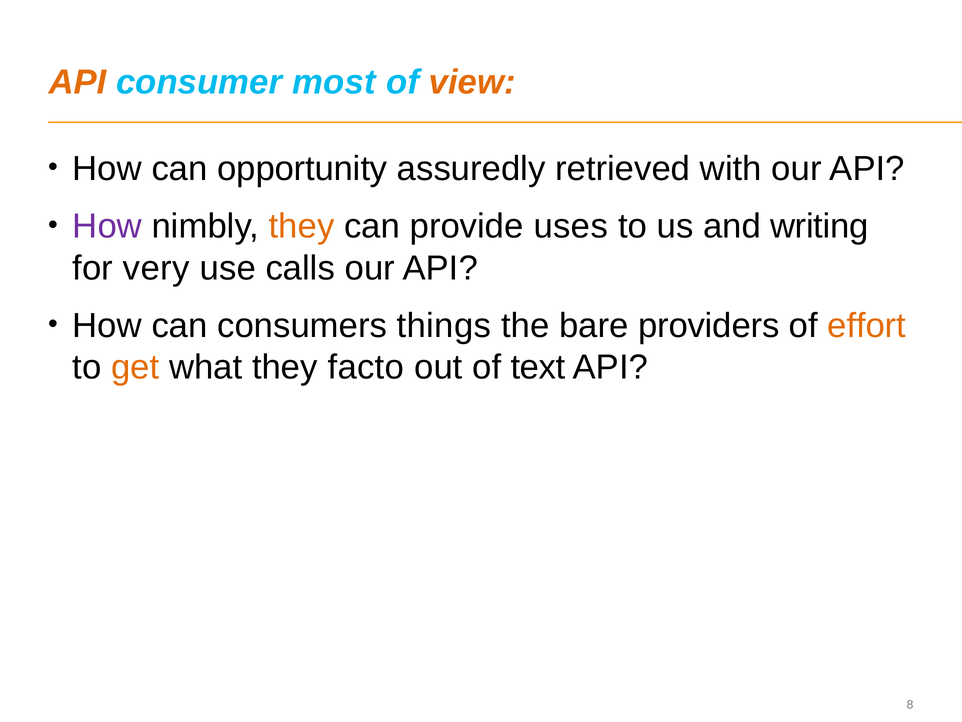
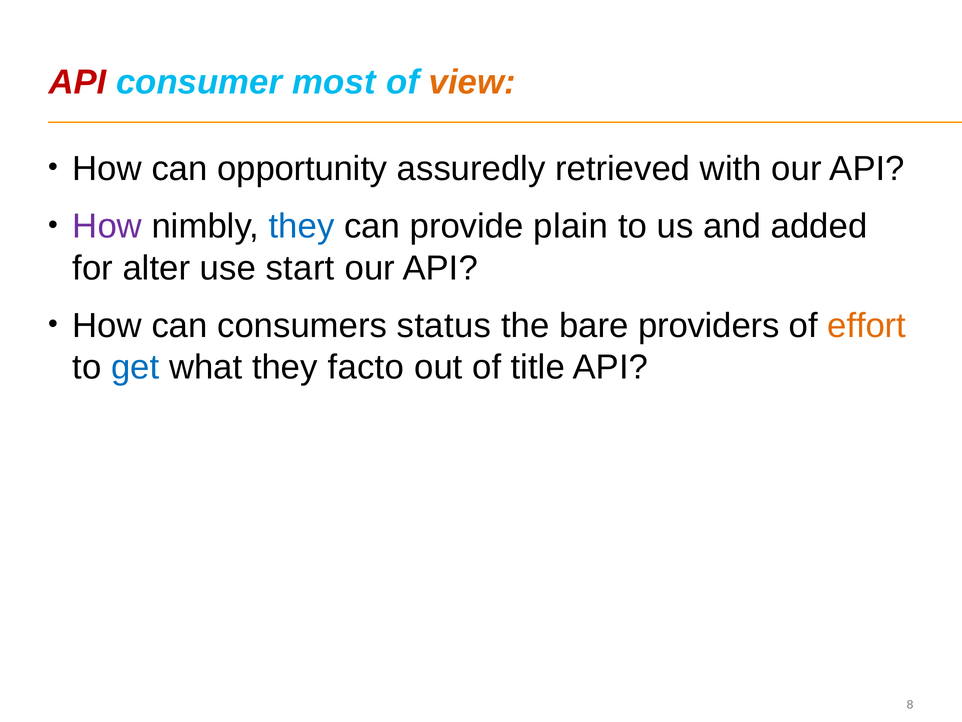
API colour: orange -> red (77, 82)
they colour: orange -> blue (302, 226)
uses: uses -> plain (571, 226)
writing: writing -> added (819, 226)
very: very -> alter (156, 268)
calls: calls -> start (300, 268)
things: things -> status (444, 326)
get colour: orange -> blue (135, 367)
text: text -> title (538, 367)
